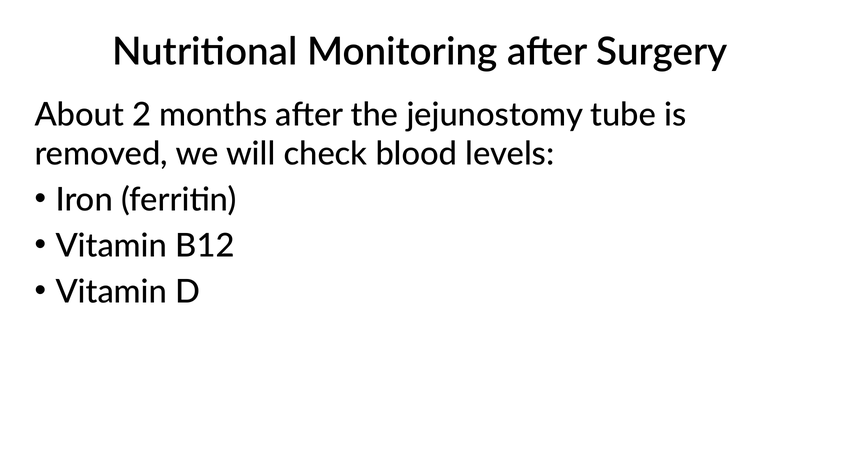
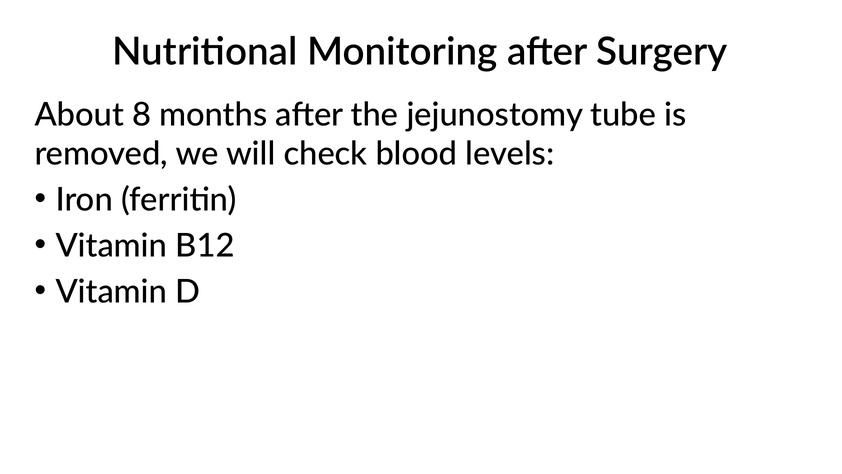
2: 2 -> 8 (142, 115)
